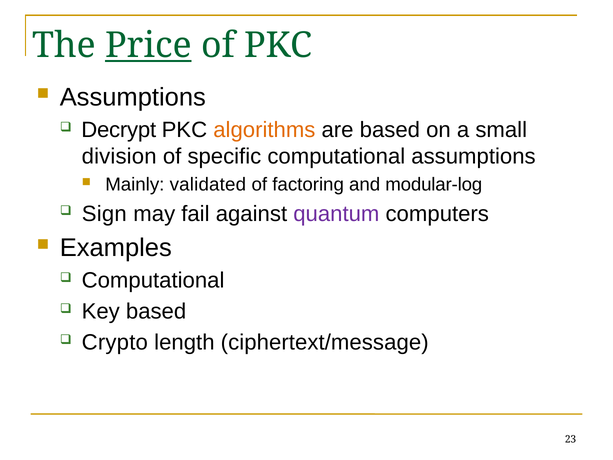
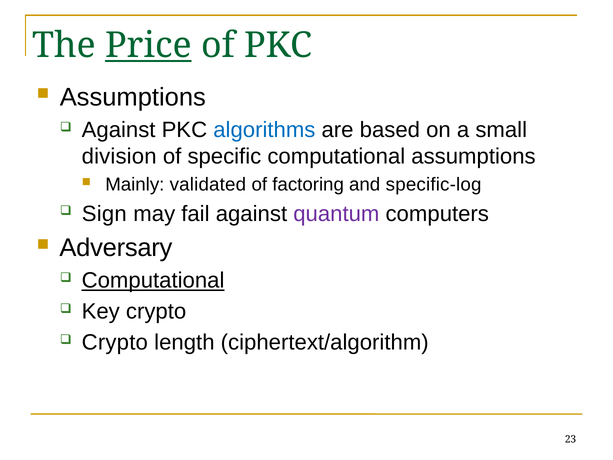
Decrypt: Decrypt -> Against (119, 130)
algorithms colour: orange -> blue (264, 130)
modular-log: modular-log -> specific-log (434, 185)
Examples: Examples -> Adversary (116, 248)
Computational underline: none -> present (153, 280)
Key based: based -> crypto (156, 311)
ciphertext/message: ciphertext/message -> ciphertext/algorithm (325, 342)
